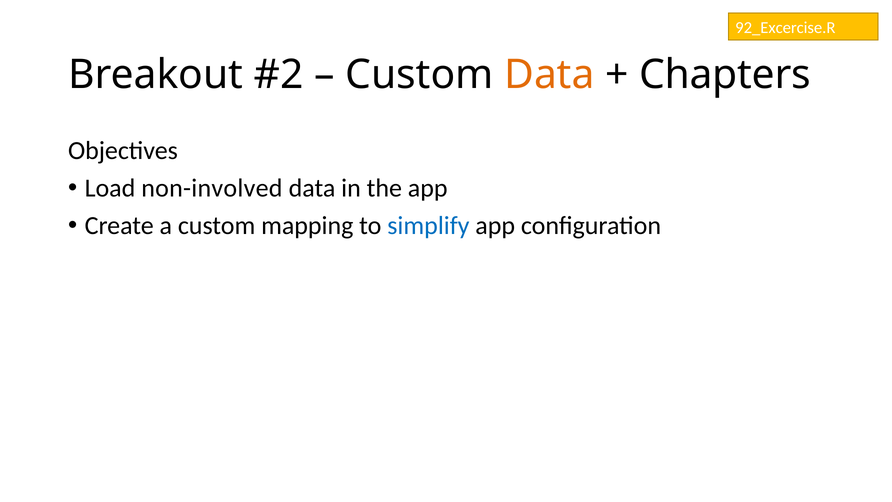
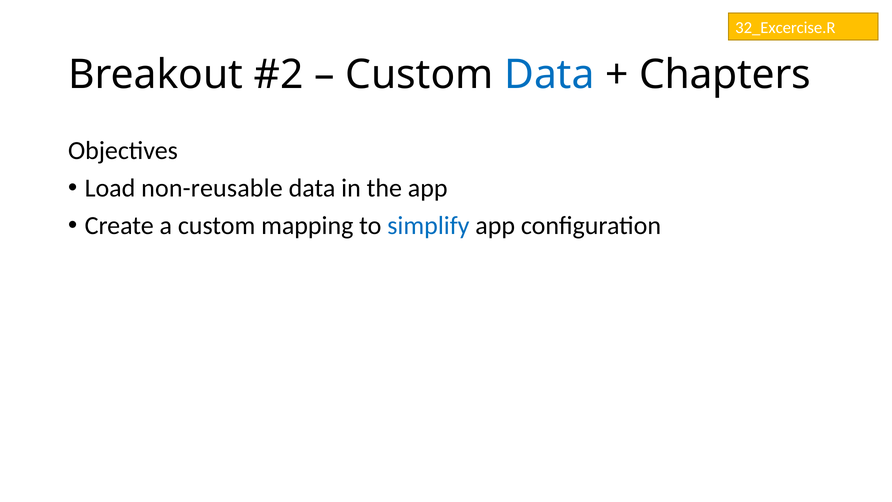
92_Excercise.R: 92_Excercise.R -> 32_Excercise.R (785, 28)
Data colour: orange -> blue (549, 75)
non-involved: non-involved -> non-reusable (212, 188)
